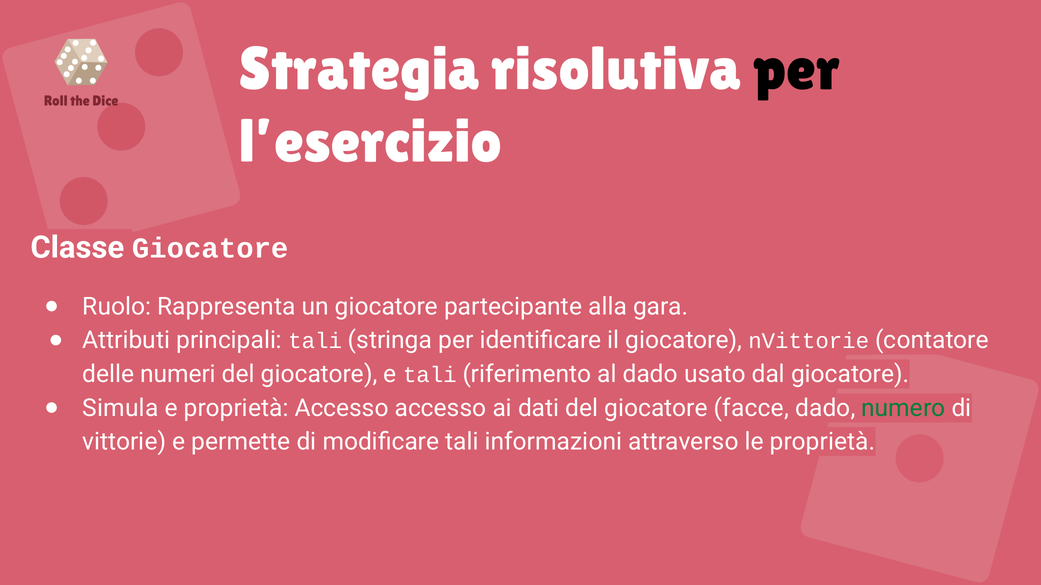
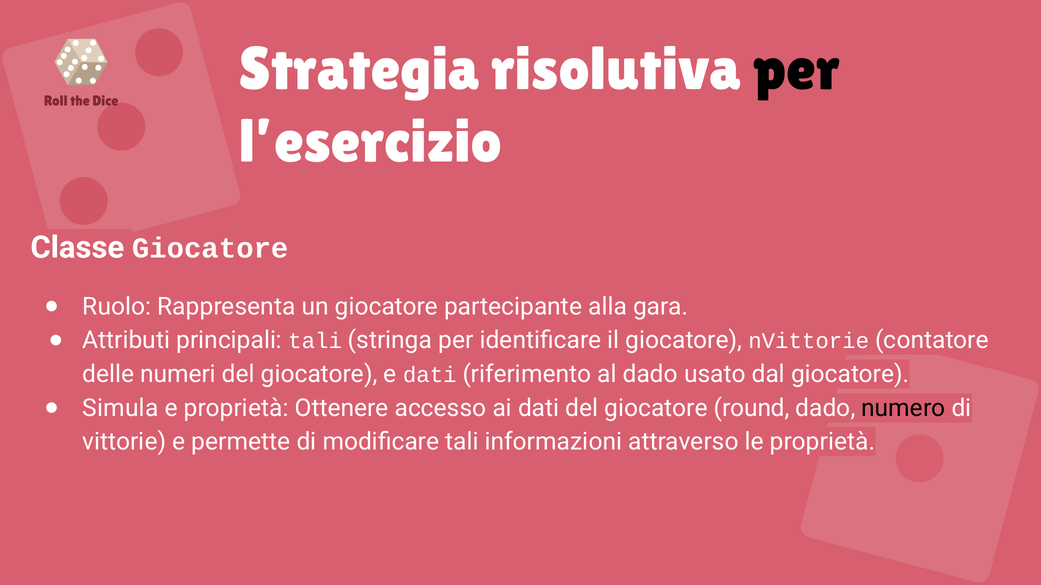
e tali: tali -> dati (430, 375)
proprietà Accesso: Accesso -> Ottenere (342, 408)
facce: facce -> round (752, 408)
numero colour: green -> black (903, 408)
